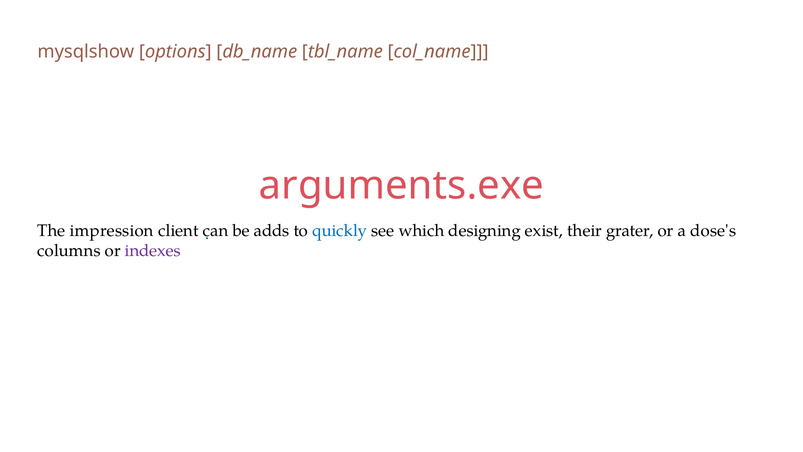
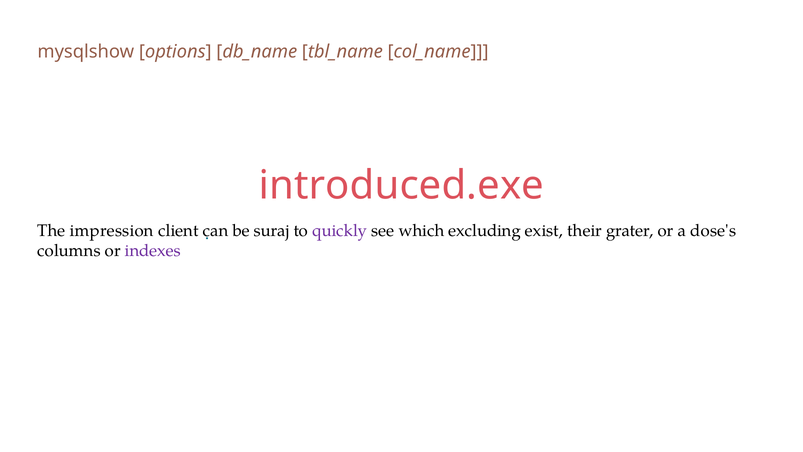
arguments.exe: arguments.exe -> introduced.exe (401, 185)
adds: adds -> suraj (272, 231)
quickly colour: blue -> purple (340, 231)
designing: designing -> excluding (485, 231)
